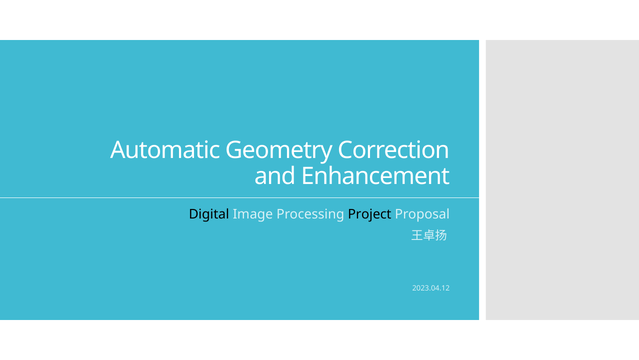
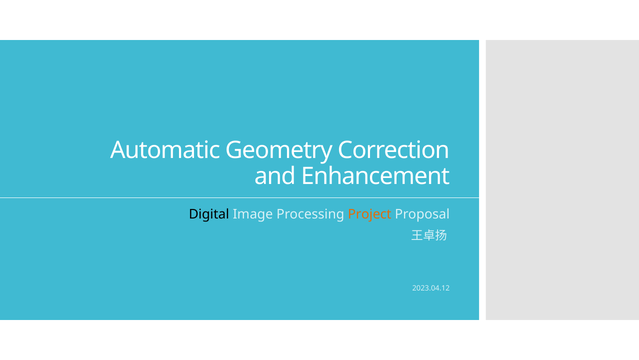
Project colour: black -> orange (370, 214)
